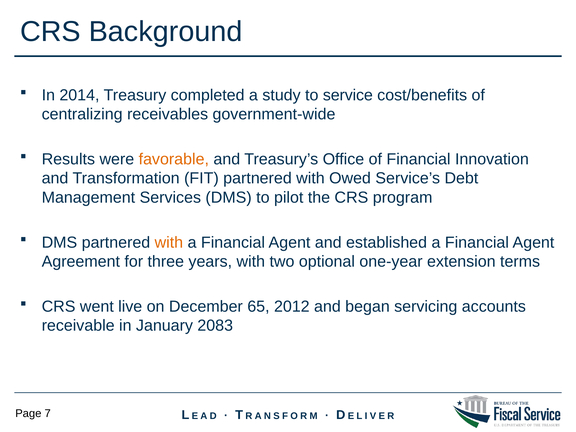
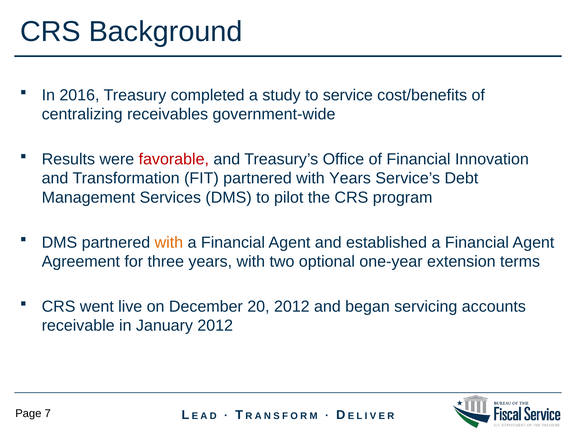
2014: 2014 -> 2016 (79, 95)
favorable colour: orange -> red (174, 159)
with Owed: Owed -> Years (350, 178)
65: 65 -> 20 (258, 306)
January 2083: 2083 -> 2012 (215, 326)
